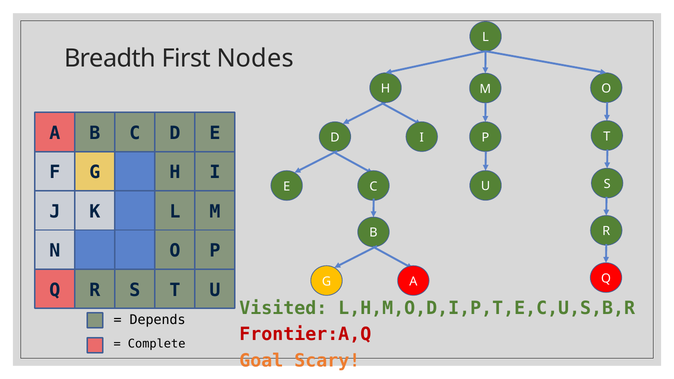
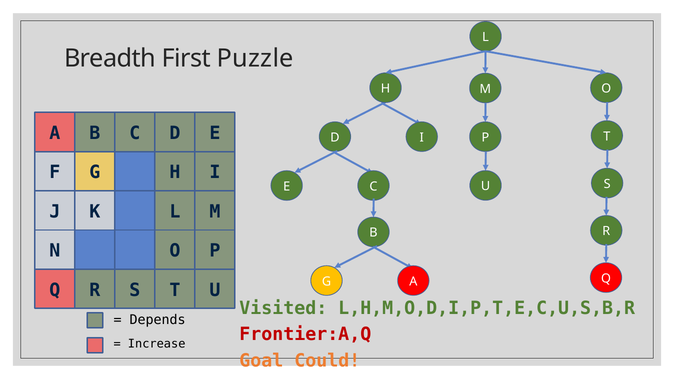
Nodes: Nodes -> Puzzle (255, 58)
Complete: Complete -> Increase (157, 344)
Scary: Scary -> Could (327, 361)
